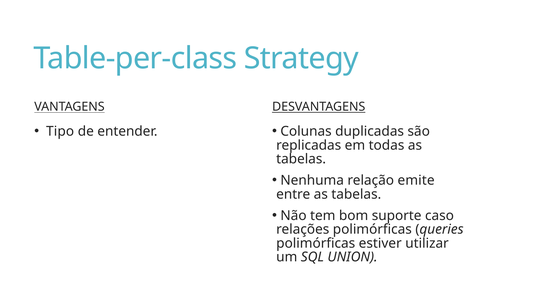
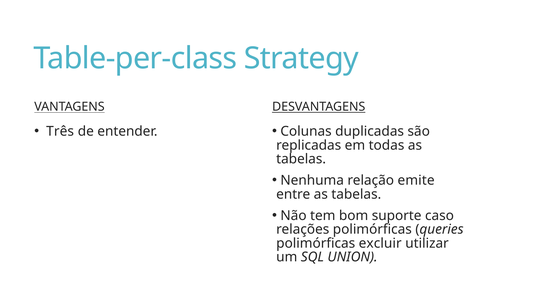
Tipo: Tipo -> Três (60, 131)
estiver: estiver -> excluir (380, 243)
